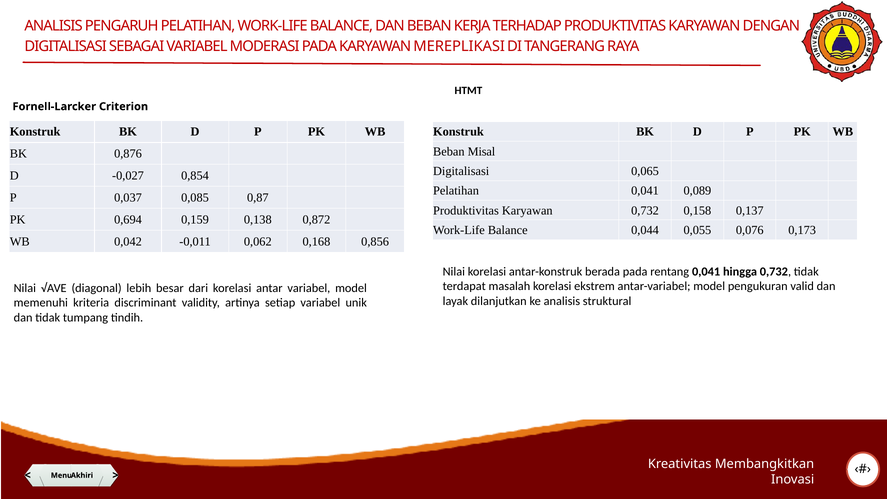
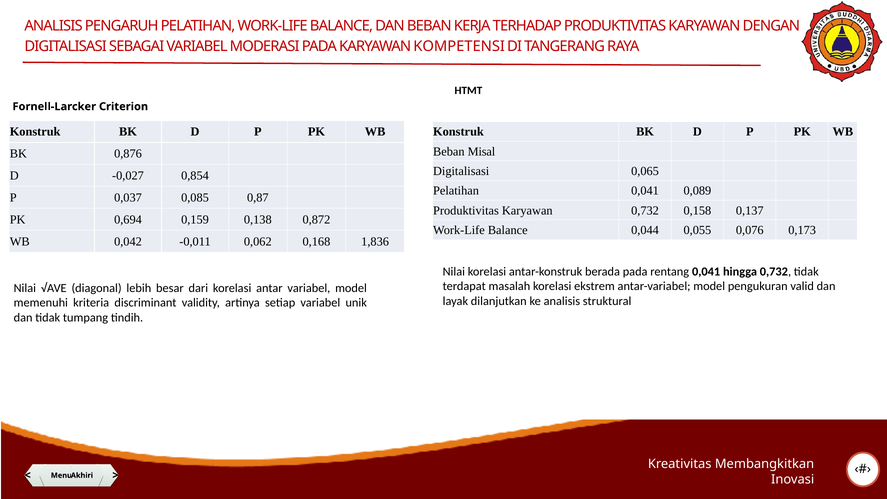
MEREPLIKASI: MEREPLIKASI -> KOMPETENSI (459, 46)
0,856: 0,856 -> 1,836 (375, 242)
